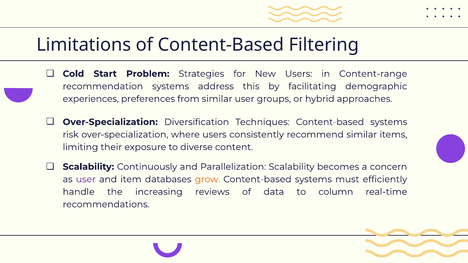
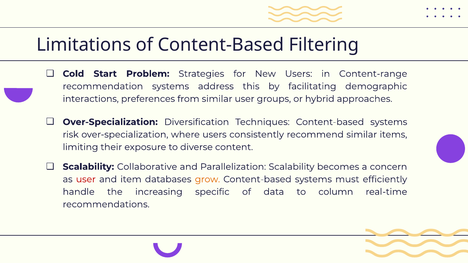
experiences: experiences -> interactions (91, 99)
Continuously: Continuously -> Collaborative (147, 167)
user colour: purple -> red (86, 179)
reviews: reviews -> specific (212, 192)
